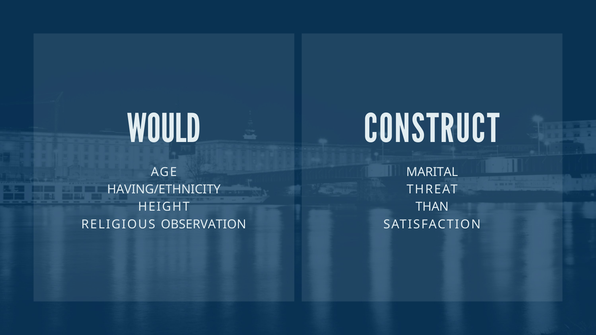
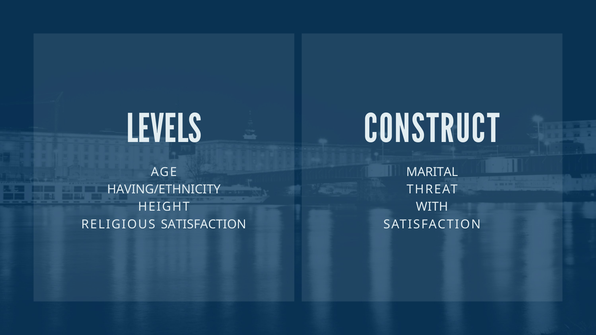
WOULD: WOULD -> LEVELS (164, 129)
THAN: THAN -> WITH (432, 207)
RELIGIOUS OBSERVATION: OBSERVATION -> SATISFACTION (204, 224)
